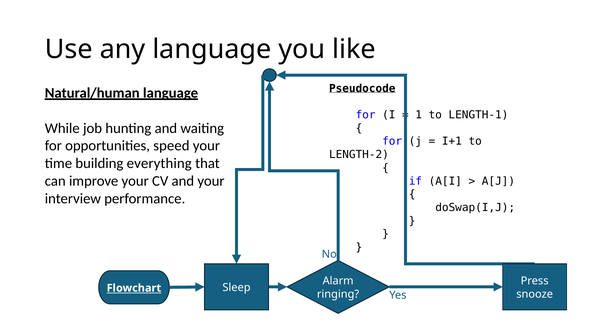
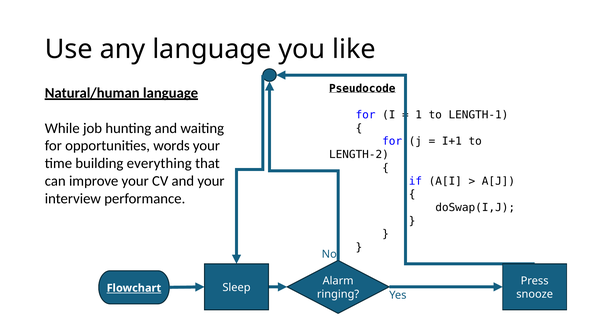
speed: speed -> words (172, 146)
